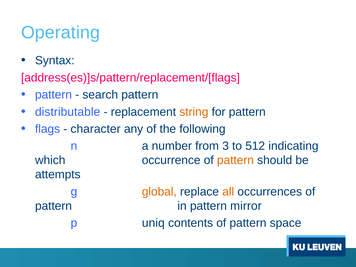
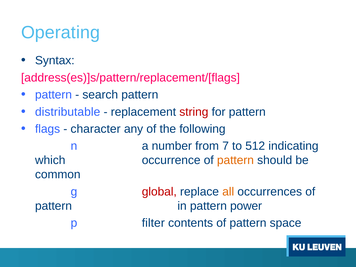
string colour: orange -> red (194, 112)
3: 3 -> 7 (226, 146)
attempts: attempts -> common (58, 175)
global colour: orange -> red (159, 192)
mirror: mirror -> power (246, 206)
uniq: uniq -> filter (153, 223)
